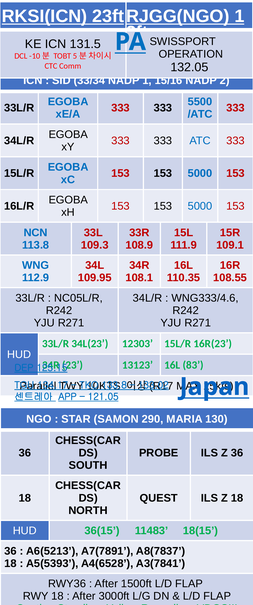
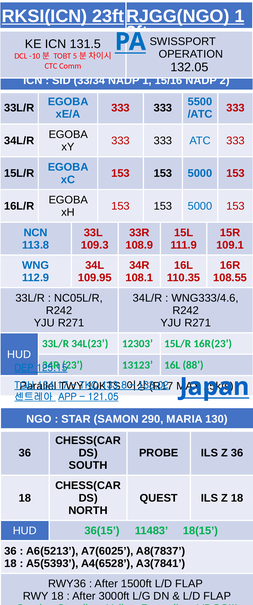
83: 83 -> 88 (193, 365)
A7(7891: A7(7891 -> A7(6025 (107, 551)
